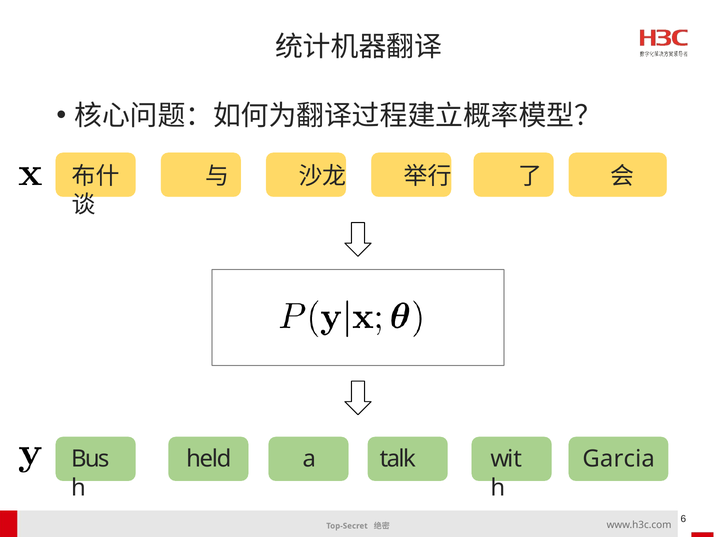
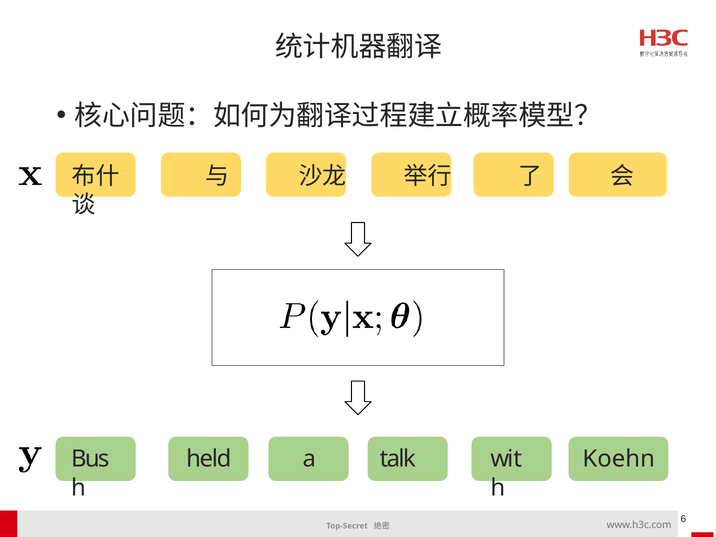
Garcia: Garcia -> Koehn (619, 459)
